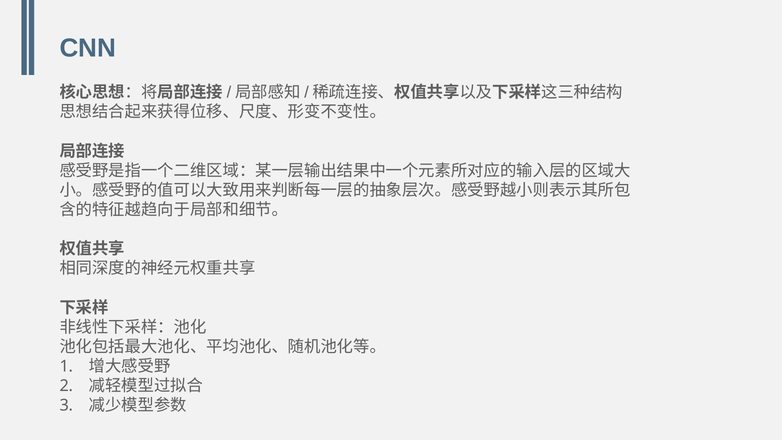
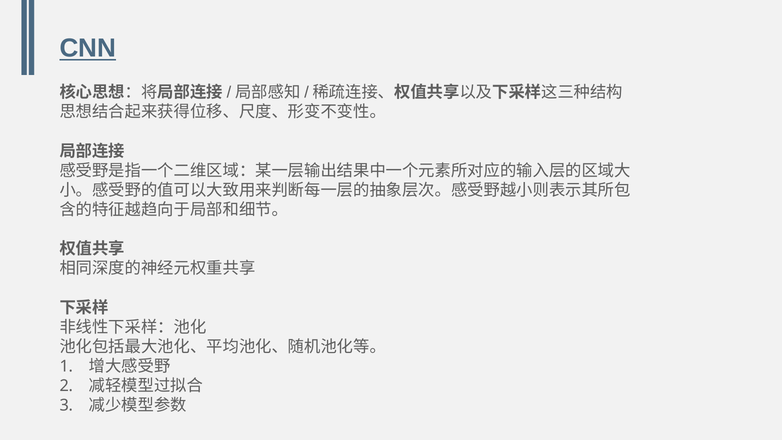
CNN underline: none -> present (88, 48)
